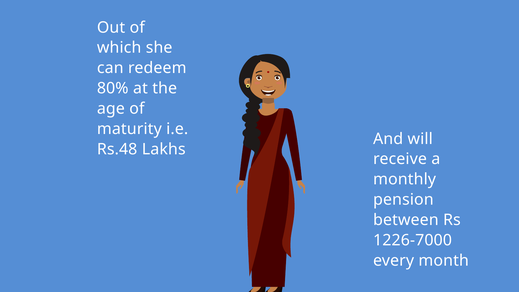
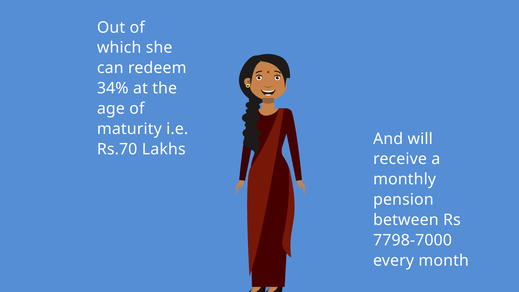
80%: 80% -> 34% (113, 88)
Rs.48: Rs.48 -> Rs.70 (117, 149)
1226-7000: 1226-7000 -> 7798-7000 (413, 240)
